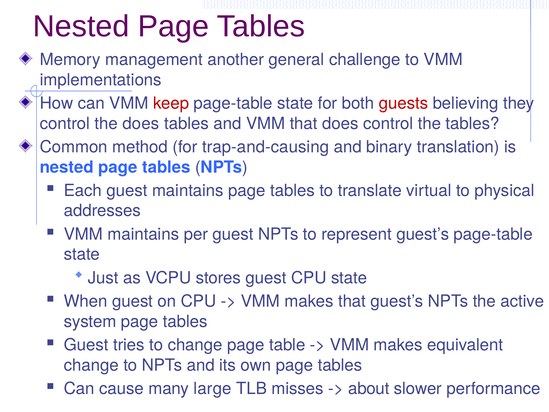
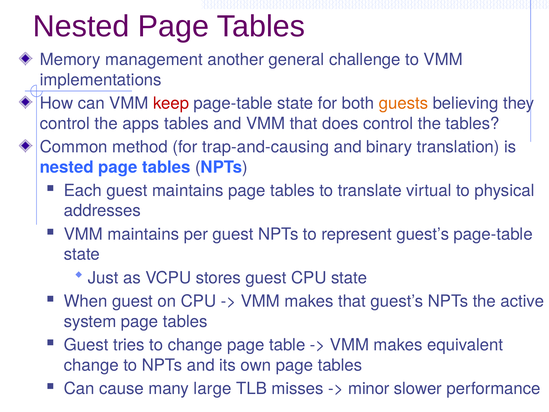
guests colour: red -> orange (403, 103)
the does: does -> apps (141, 123)
about: about -> minor (369, 388)
